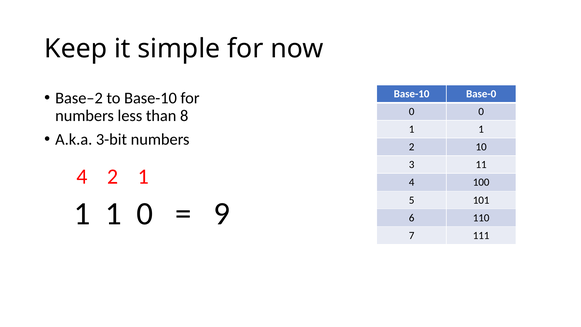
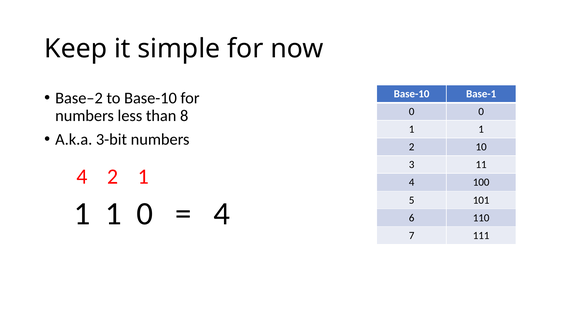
Base-0: Base-0 -> Base-1 (481, 94)
9: 9 -> 4 (222, 213)
